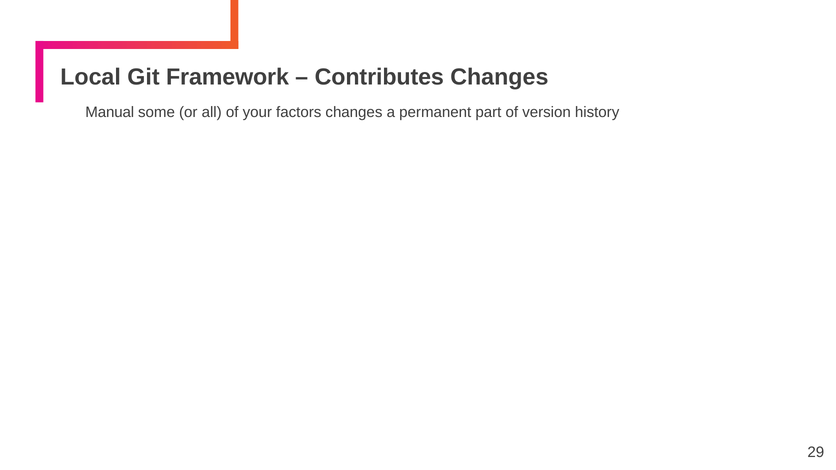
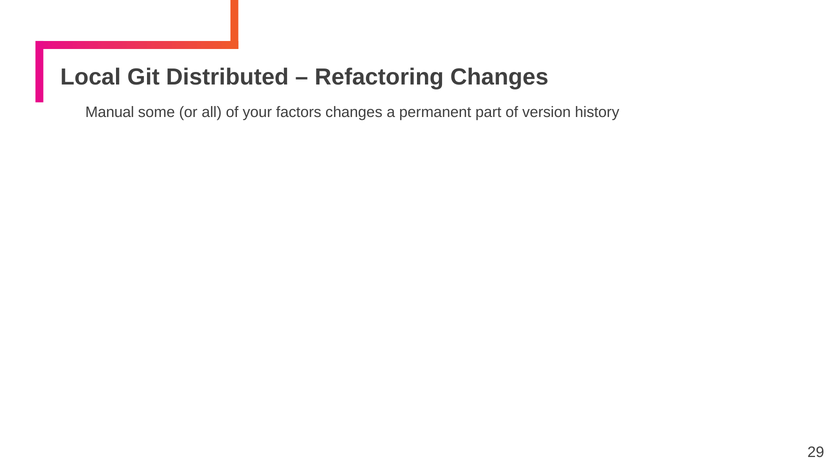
Framework: Framework -> Distributed (227, 77)
Contributes: Contributes -> Refactoring (379, 77)
